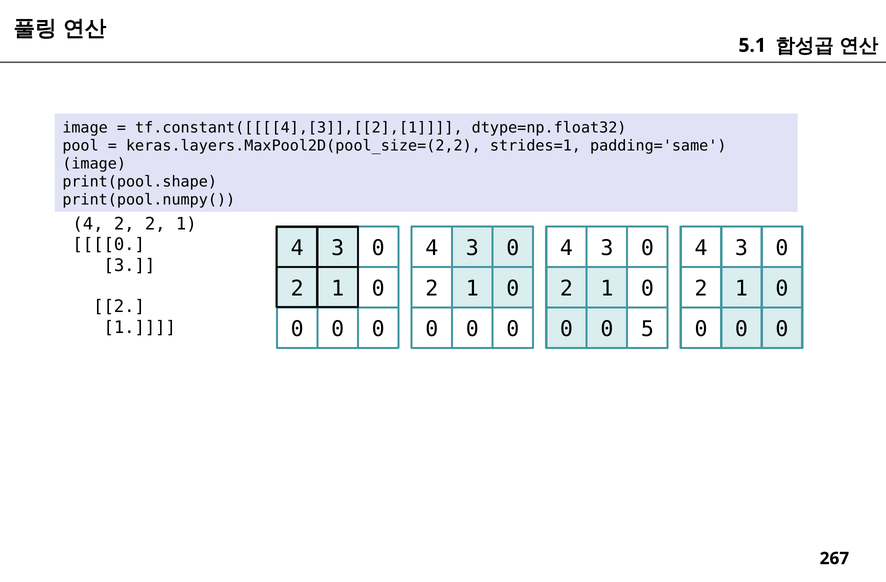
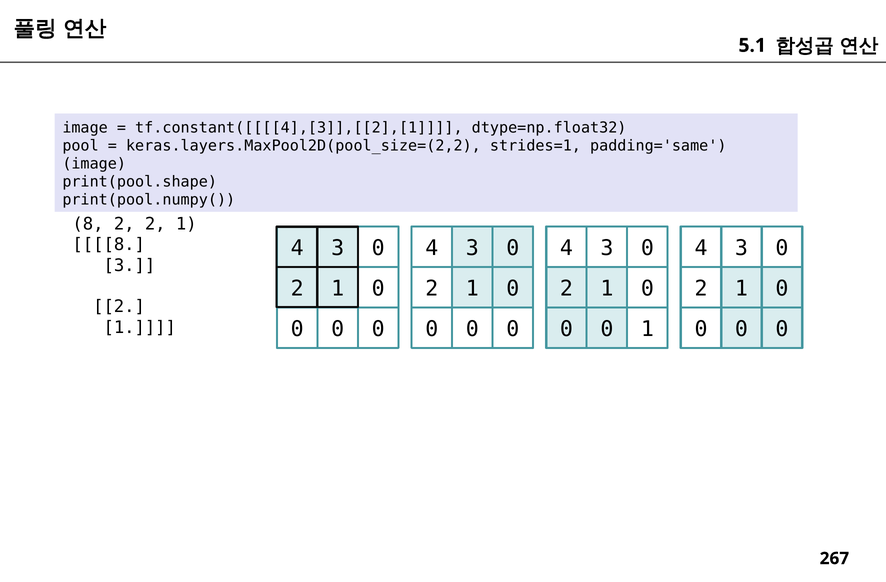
4: 4 -> 8 (88, 224)
0: 0 -> 8 (109, 245)
0 5: 5 -> 1 (647, 329)
